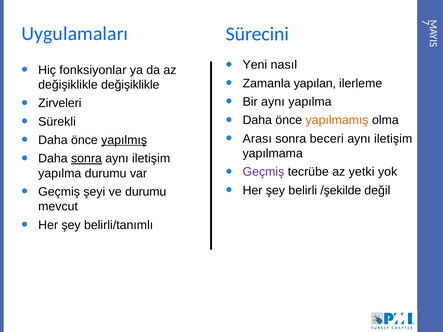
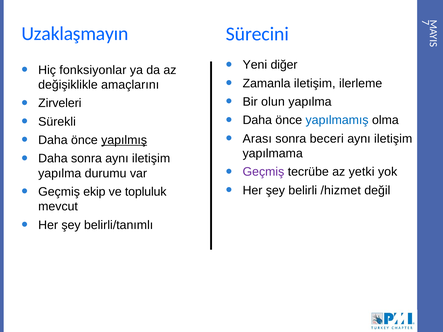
Uygulamaları: Uygulamaları -> Uzaklaşmayın (75, 34)
nasıl: nasıl -> diğer (284, 65)
Zamanla yapılan: yapılan -> iletişim (315, 83)
değişiklikle değişiklikle: değişiklikle -> amaçlarını (130, 85)
Bir aynı: aynı -> olun (273, 102)
yapılmamış colour: orange -> blue (337, 120)
sonra underline: present -> none (86, 159)
/şekilde: /şekilde -> /hizmet (341, 190)
şeyi: şeyi -> ekip (94, 192)
ve durumu: durumu -> topluluk (146, 192)
